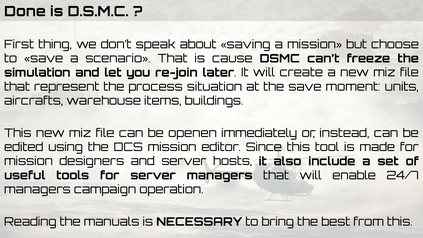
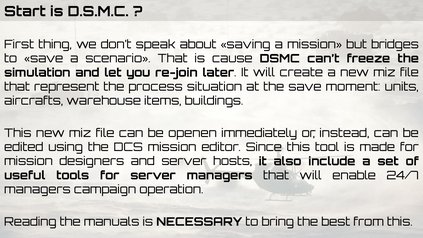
Done: Done -> Start (25, 12)
choose: choose -> bridges (395, 44)
